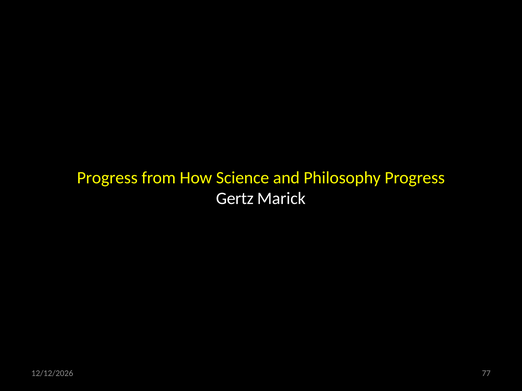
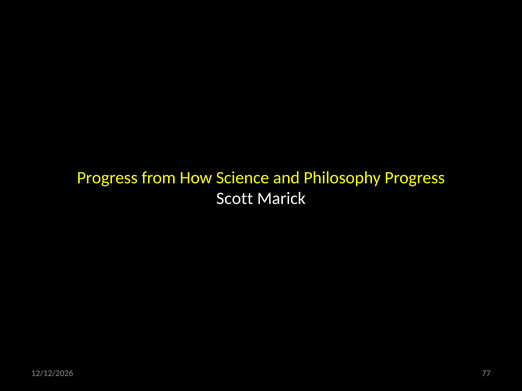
Gertz: Gertz -> Scott (235, 199)
